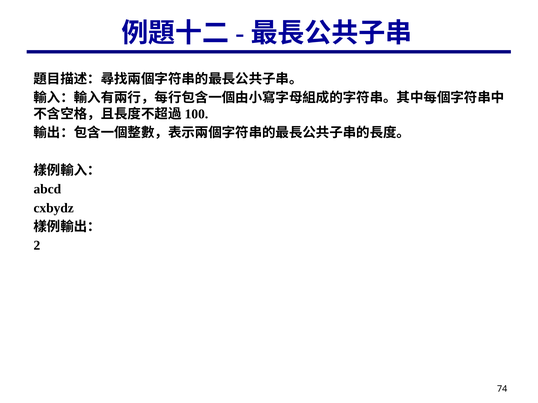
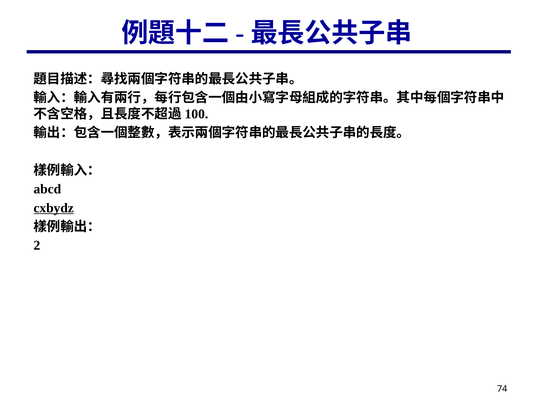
cxbydz underline: none -> present (54, 208)
